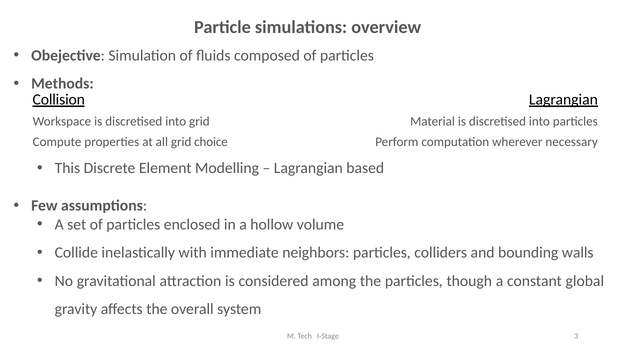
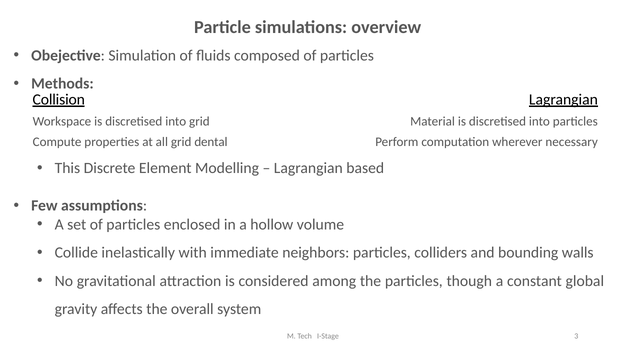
choice: choice -> dental (211, 142)
